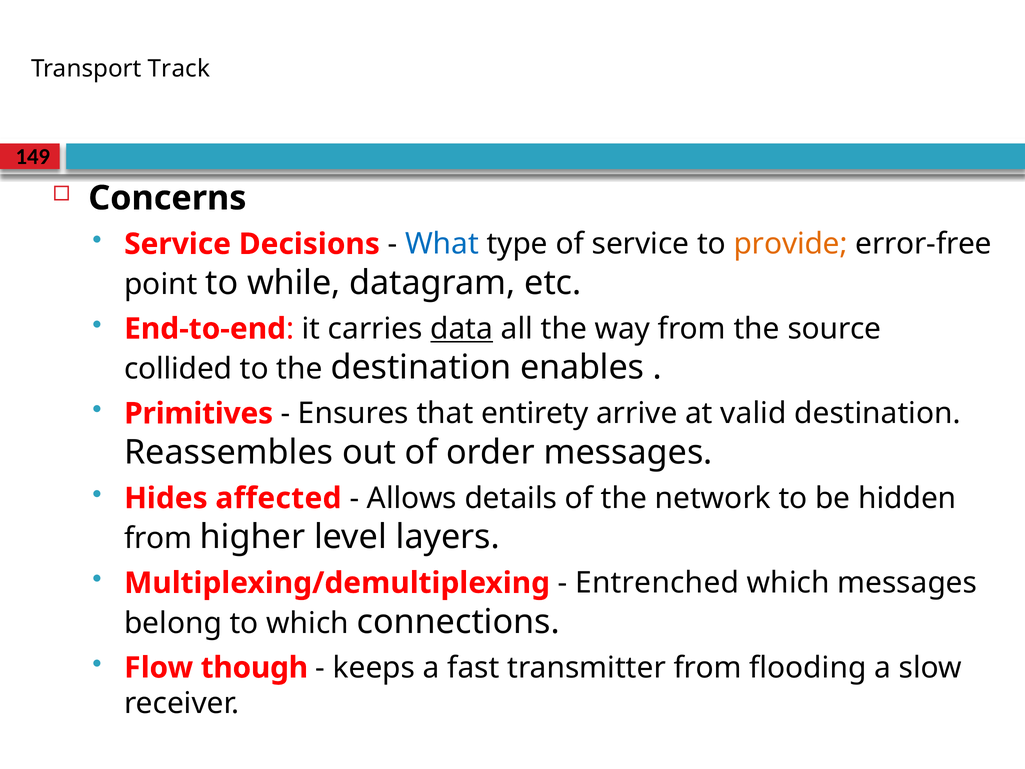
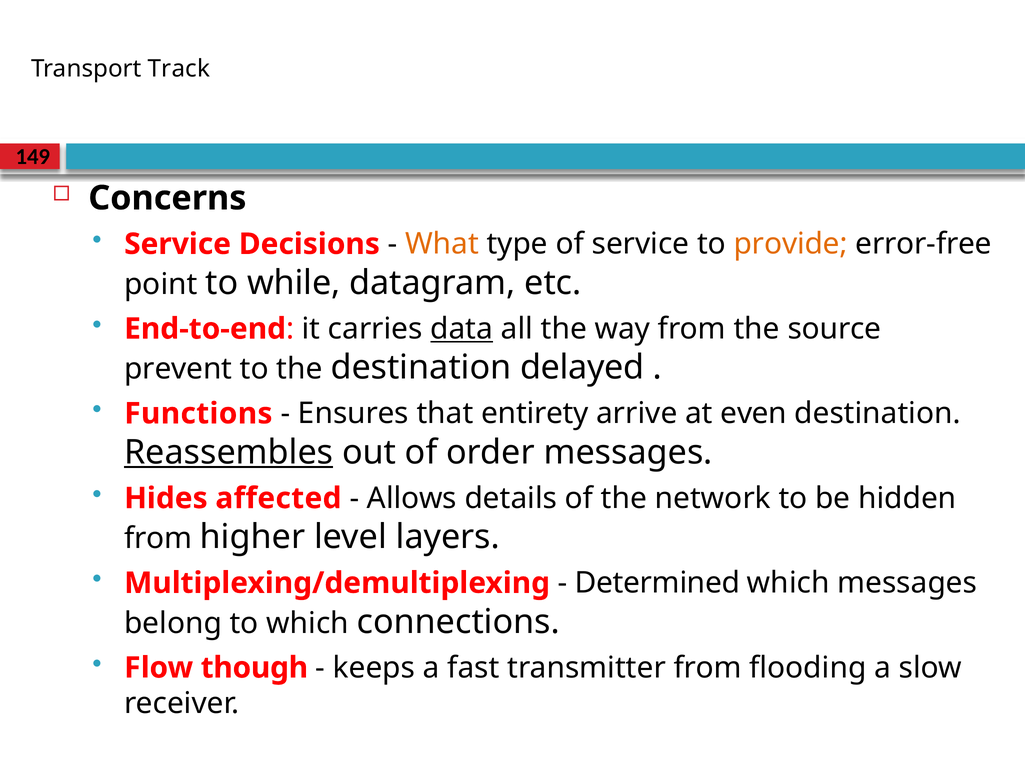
What colour: blue -> orange (442, 244)
collided: collided -> prevent (178, 369)
enables: enables -> delayed (582, 367)
Primitives: Primitives -> Functions (198, 413)
valid: valid -> even (754, 413)
Reassembles underline: none -> present (229, 452)
Entrenched: Entrenched -> Determined (657, 583)
